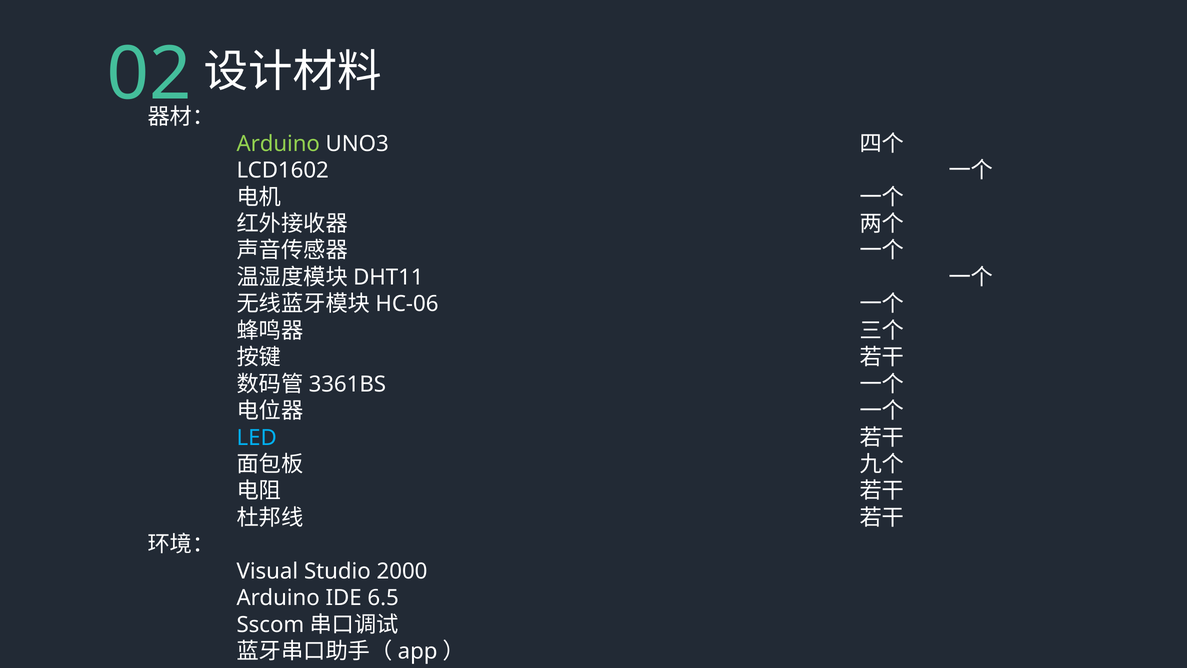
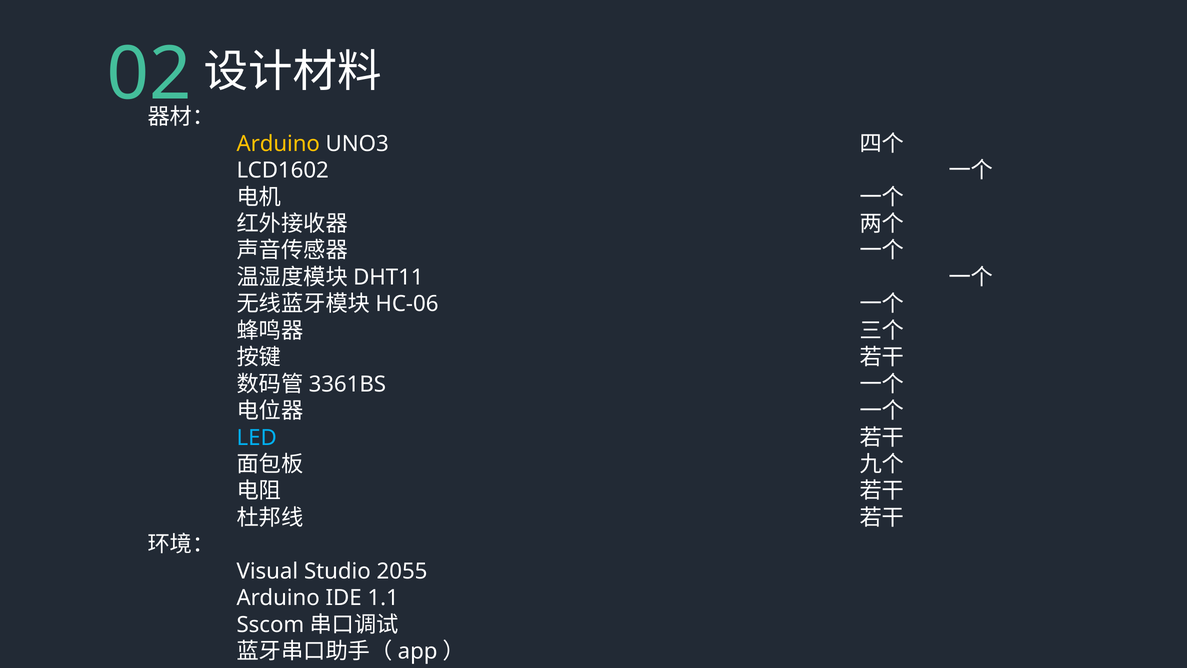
Arduino colour: light green -> yellow (278, 144)
2000: 2000 -> 2055 (402, 571)
6.5: 6.5 -> 1.1 (383, 598)
